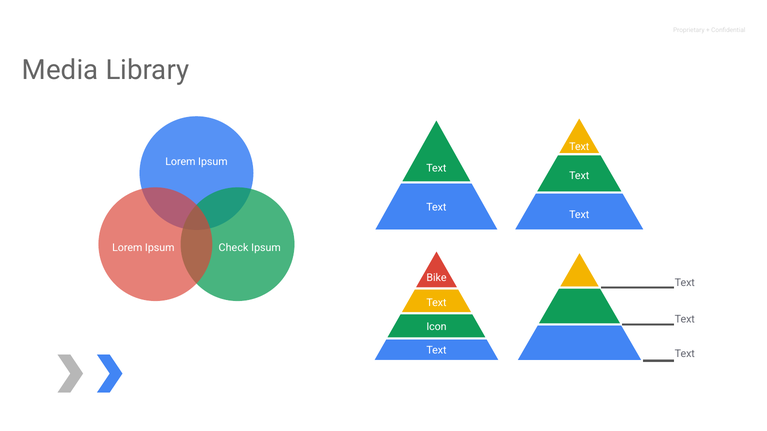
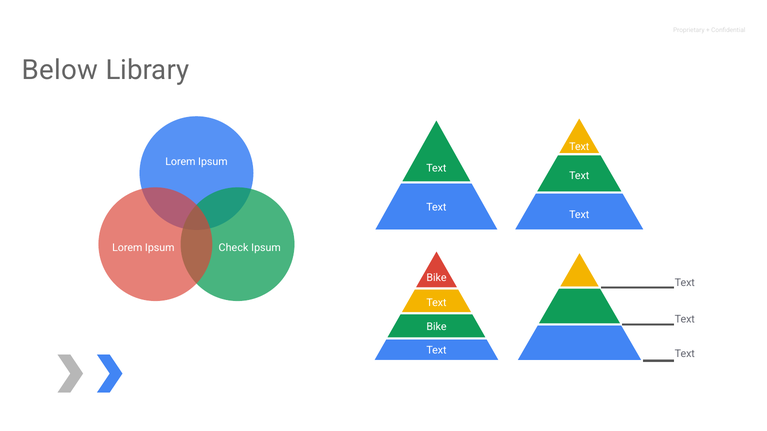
Media: Media -> Below (60, 70)
Icon: Icon -> Bike (437, 327)
